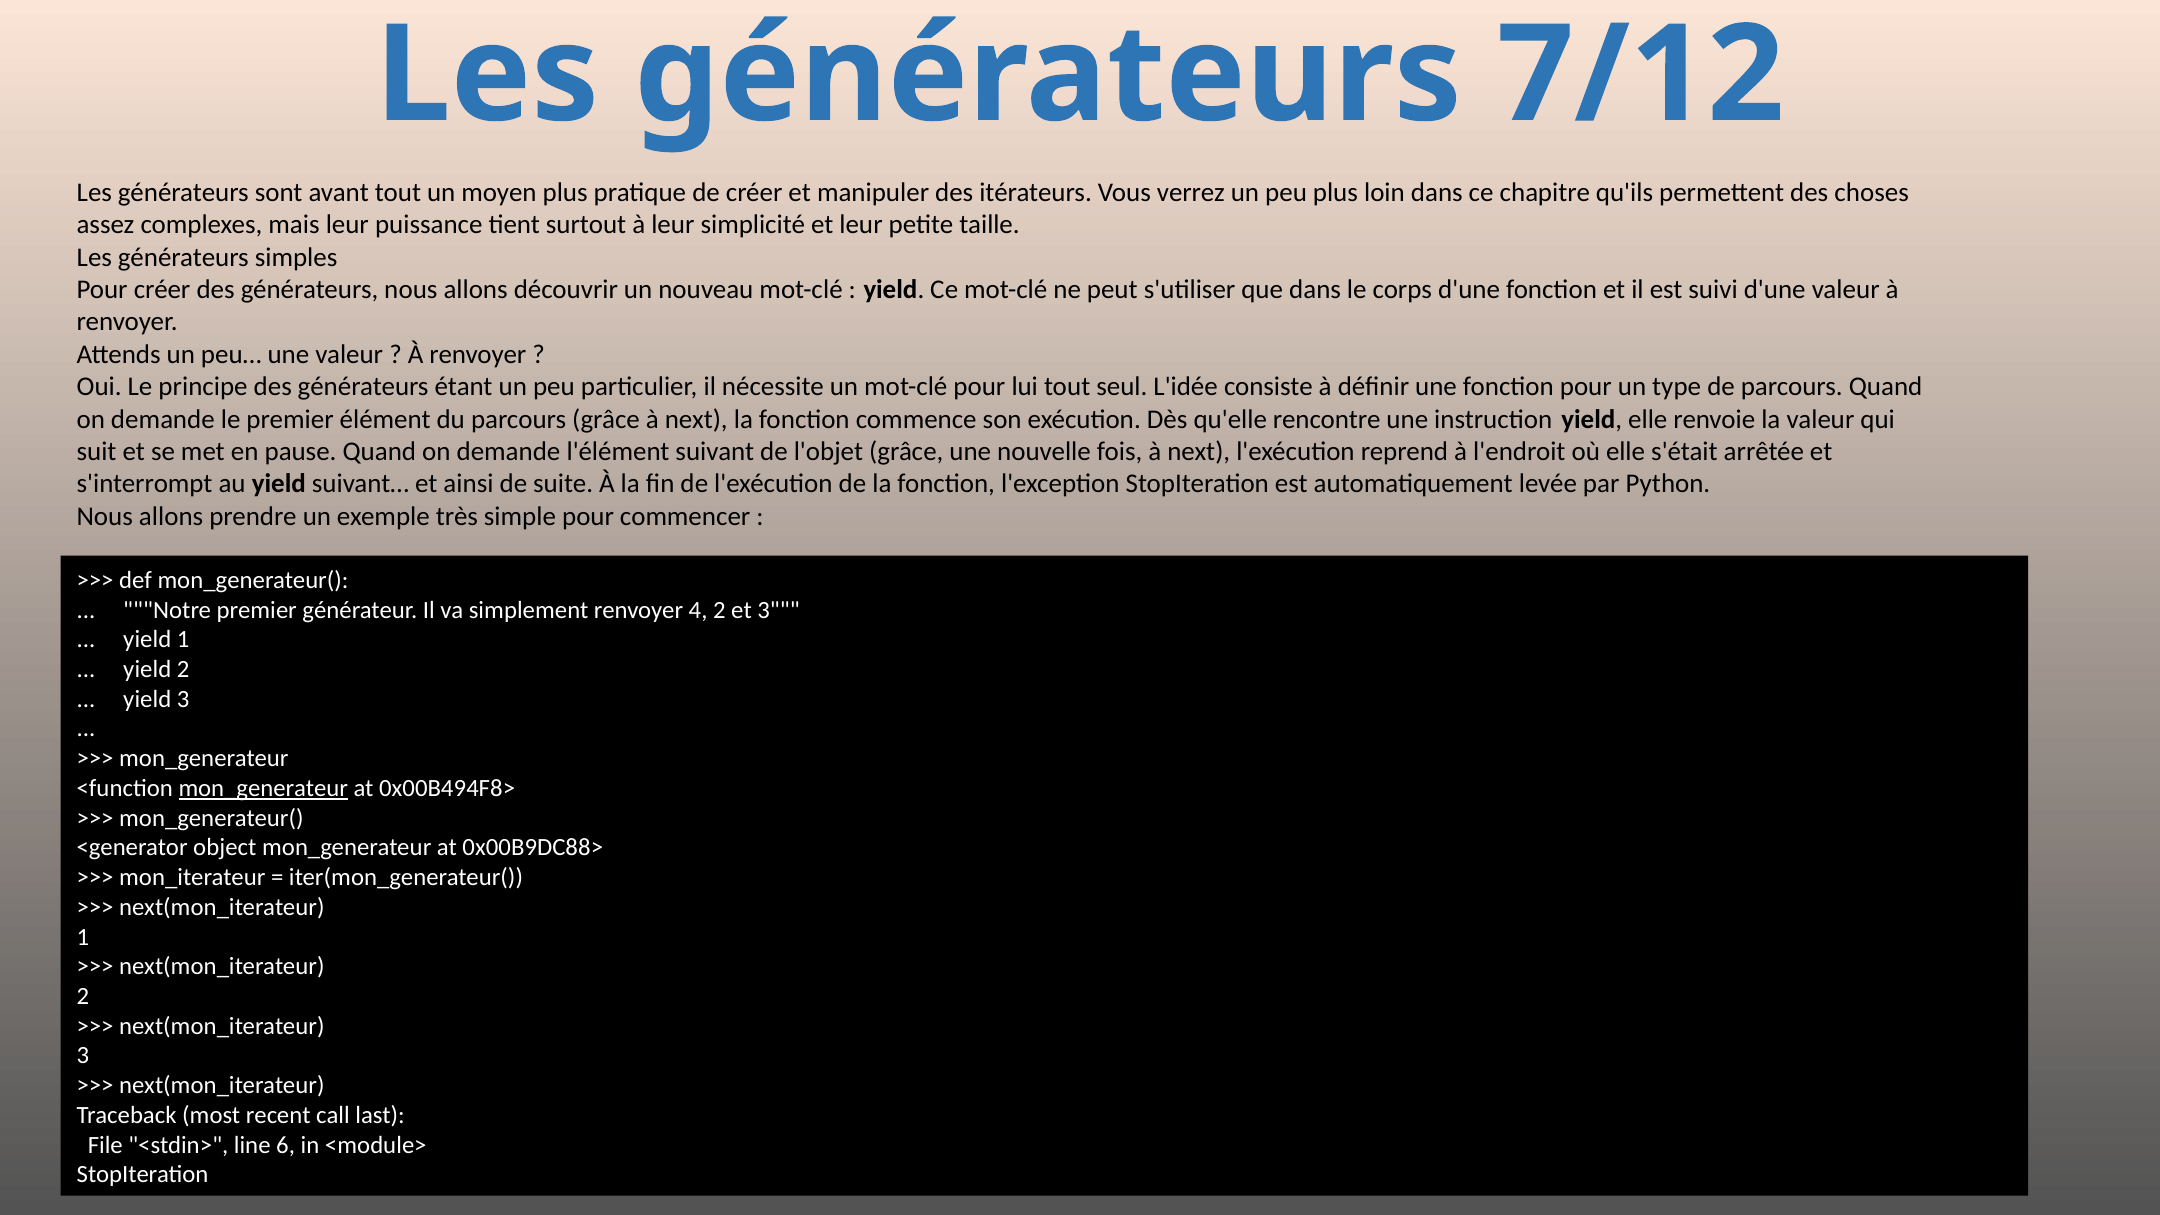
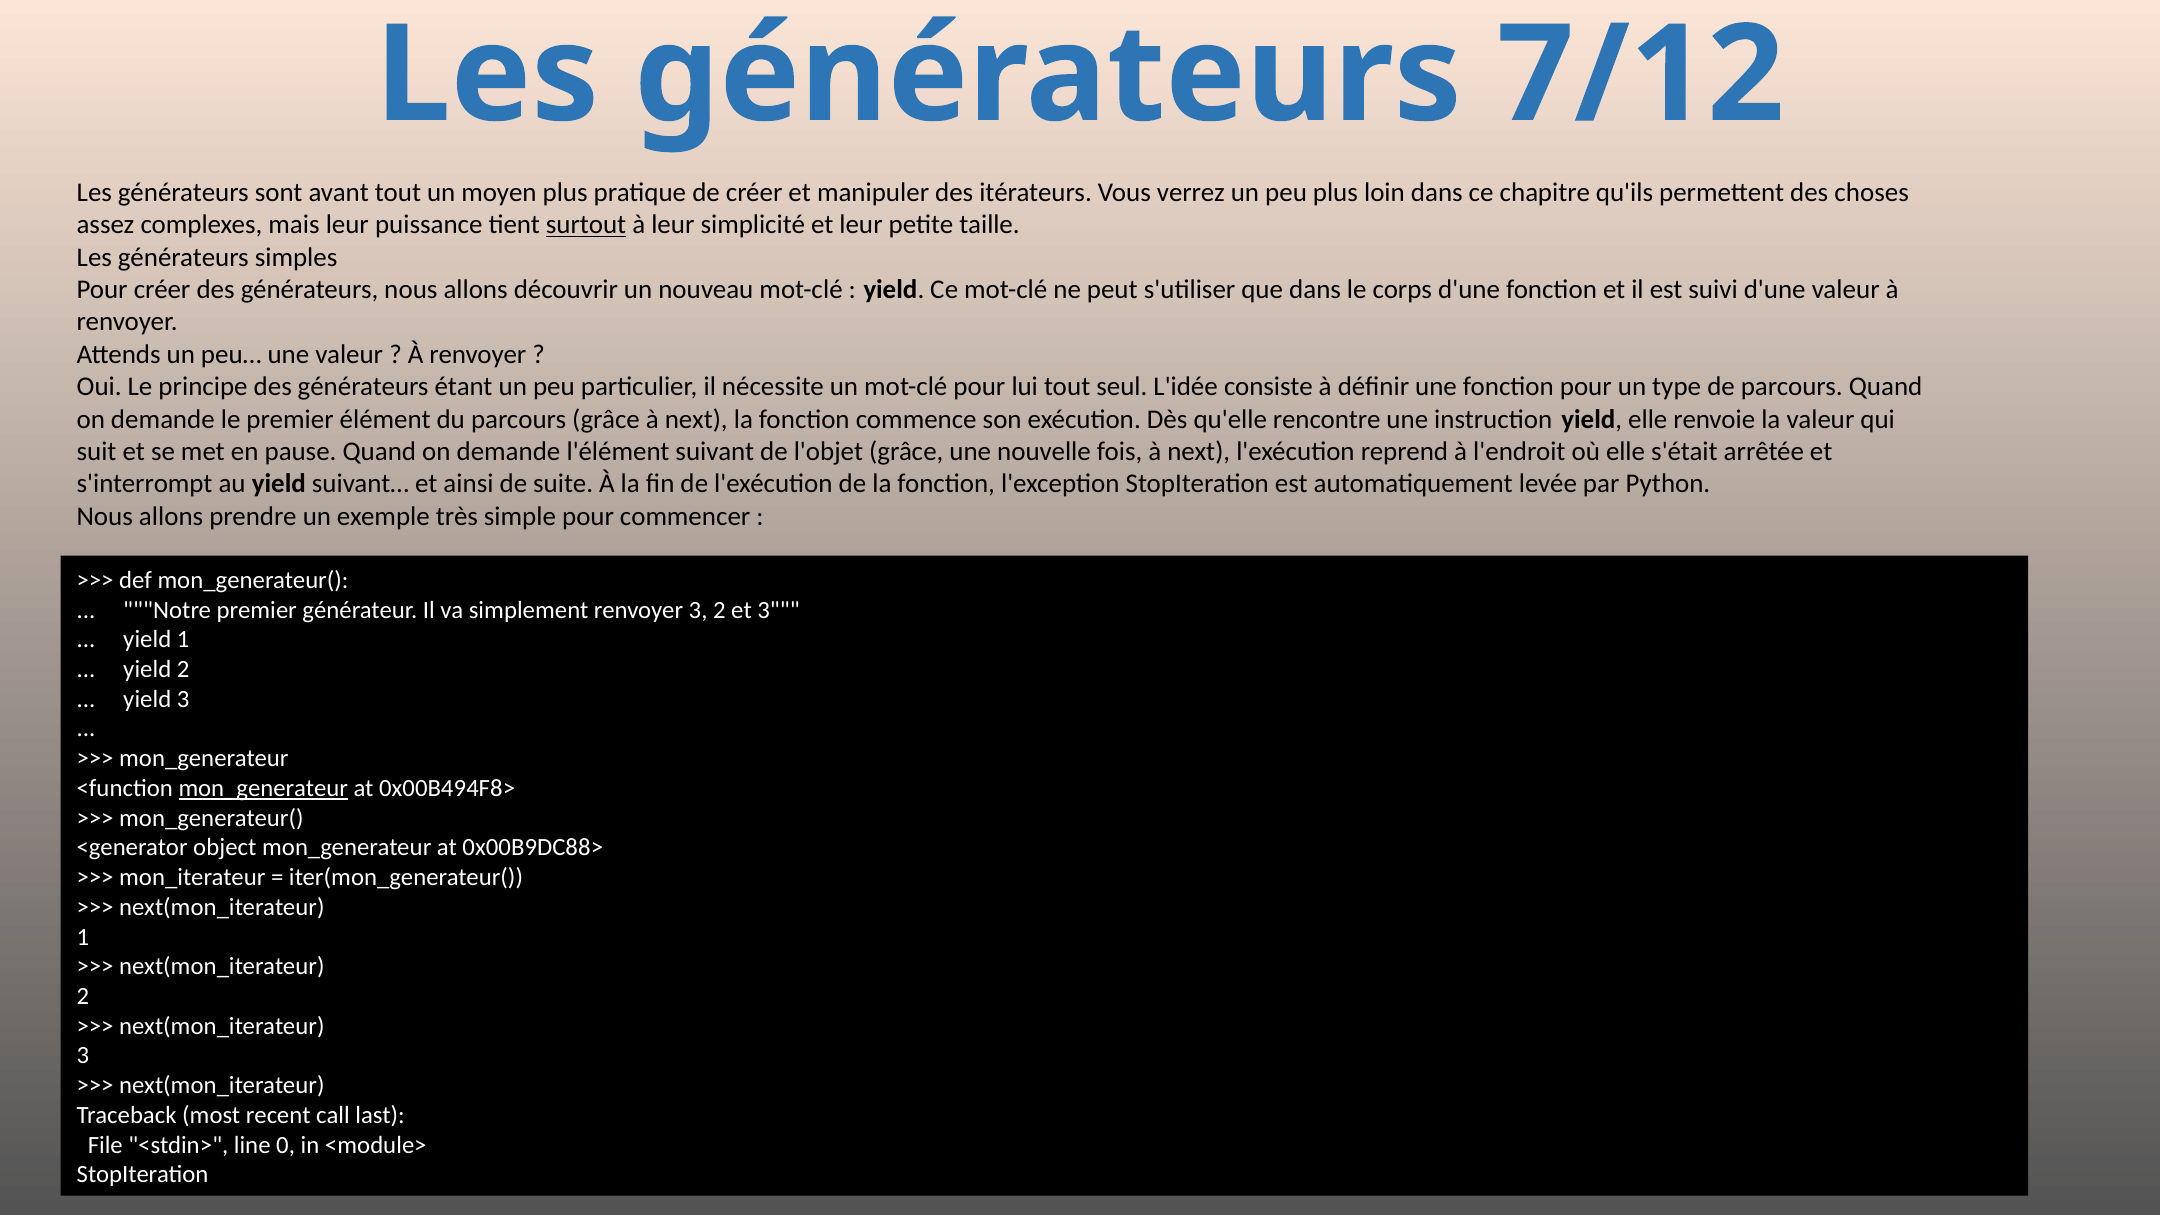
surtout underline: none -> present (586, 225)
renvoyer 4: 4 -> 3 (698, 610)
6: 6 -> 0 (286, 1145)
